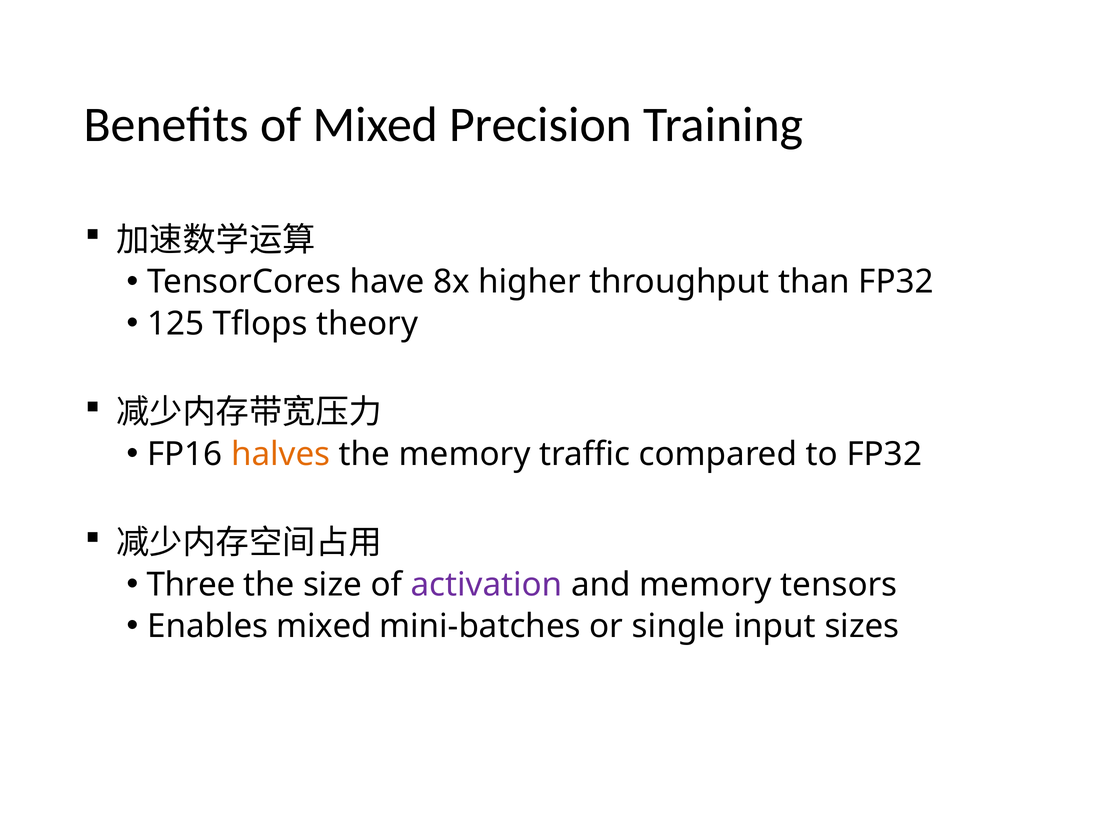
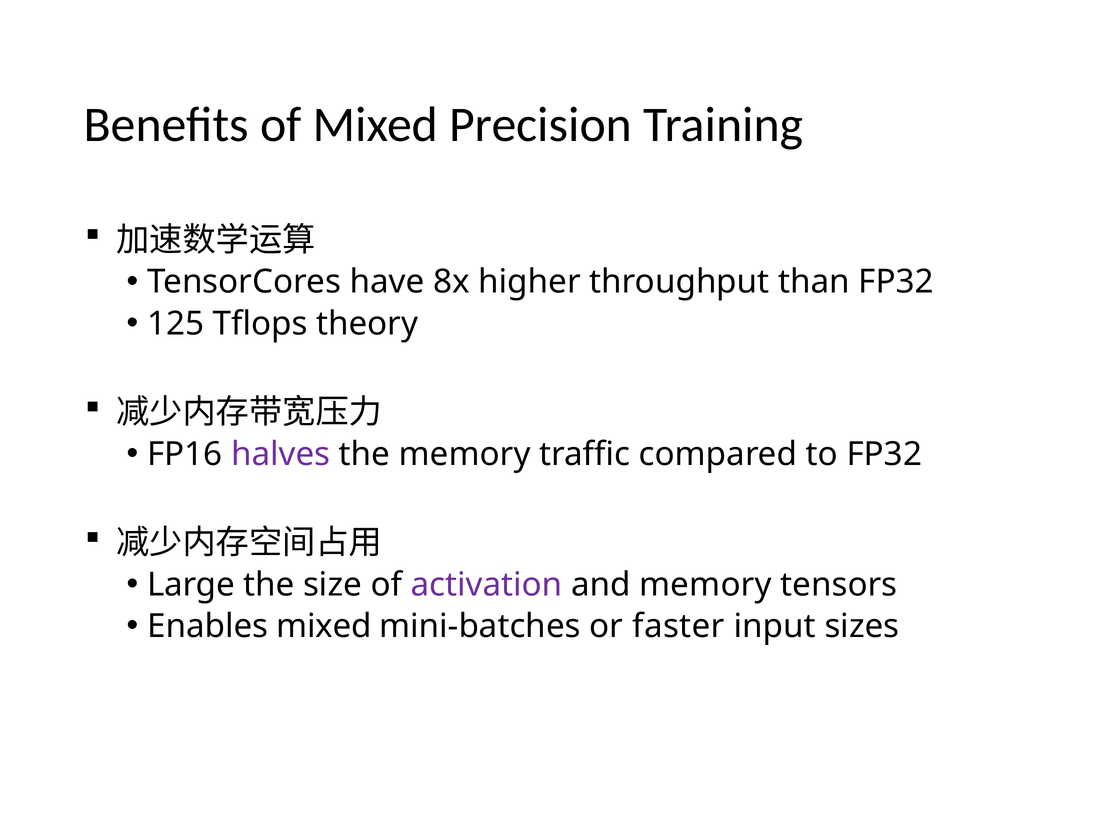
halves colour: orange -> purple (281, 454)
Three: Three -> Large (191, 585)
single: single -> faster (678, 626)
